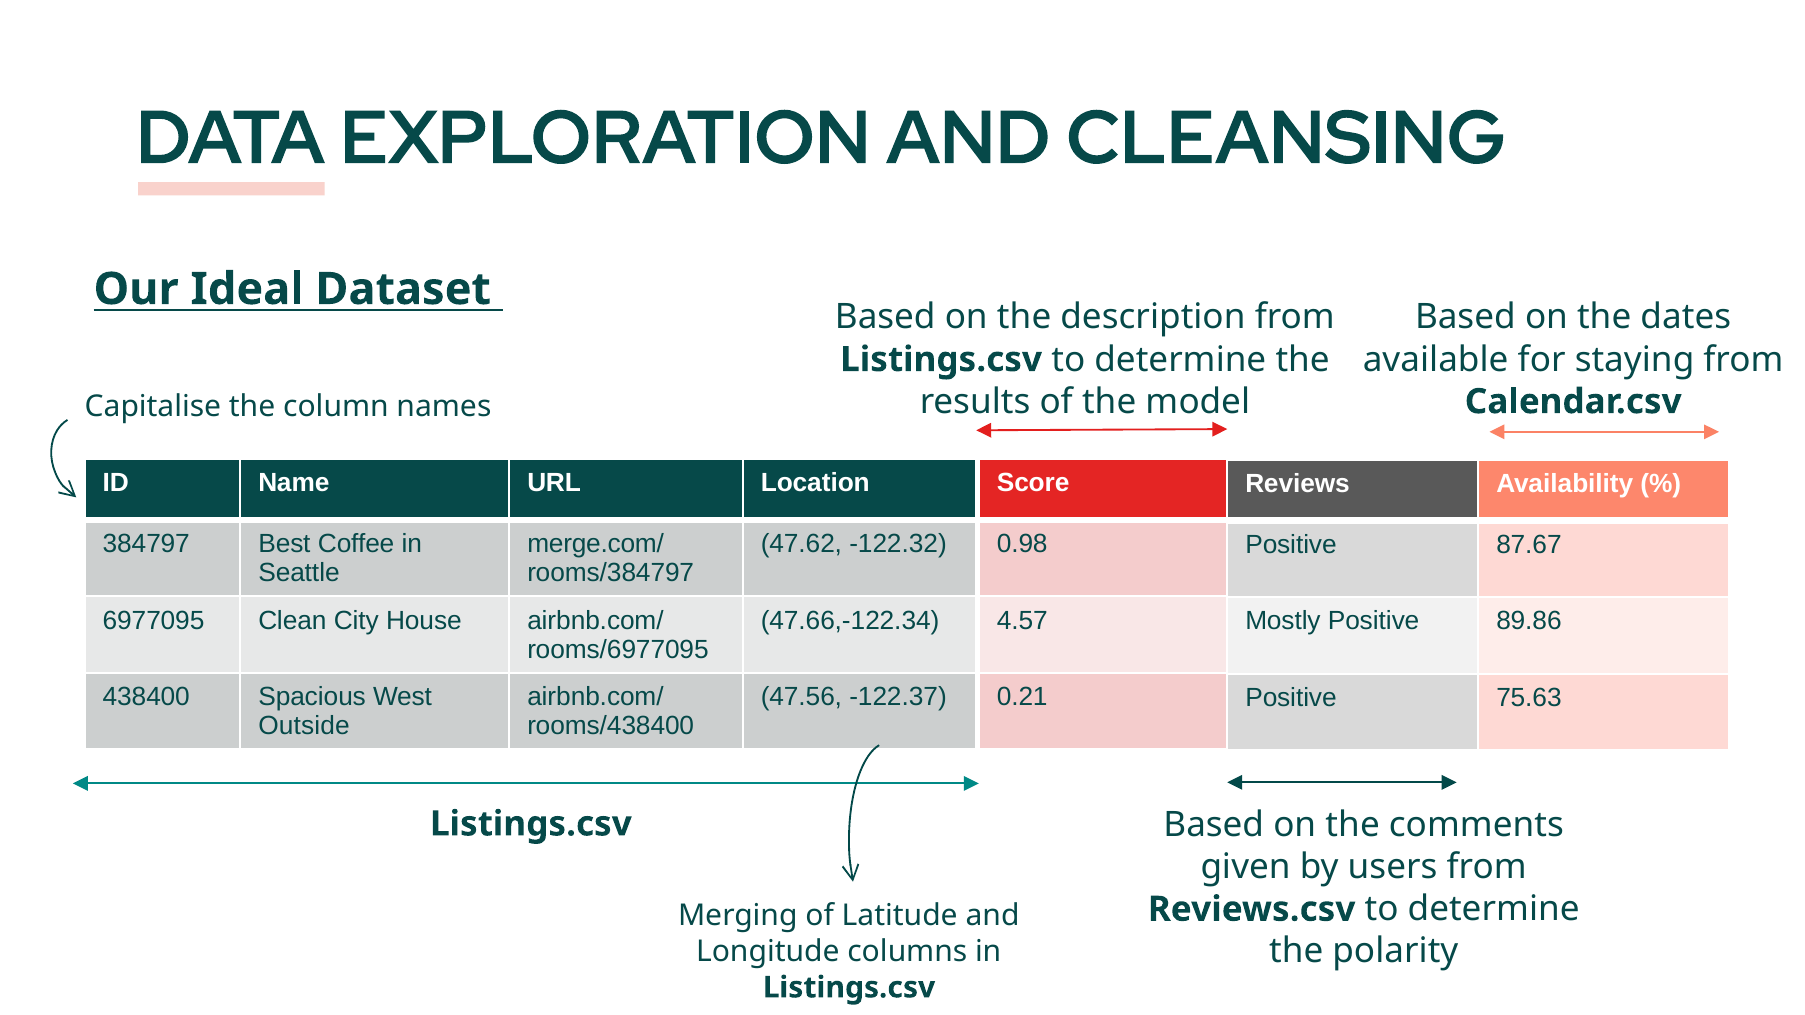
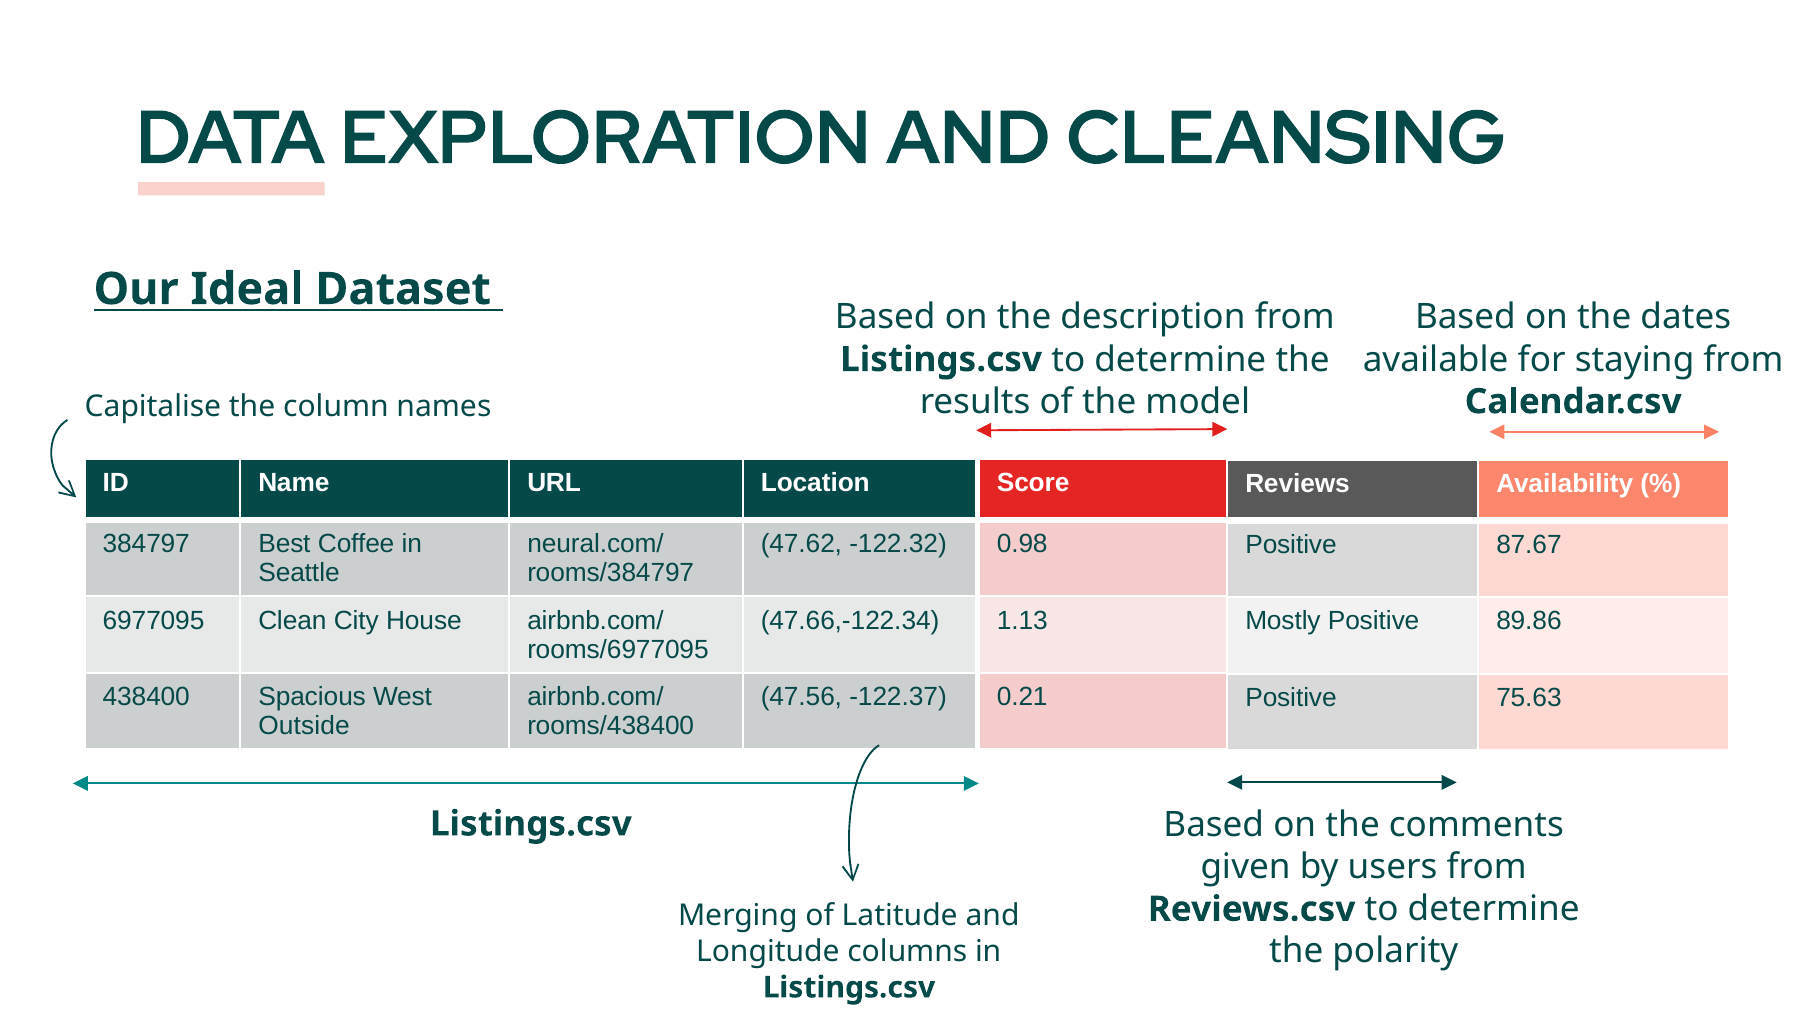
merge.com/: merge.com/ -> neural.com/ (596, 544)
4.57: 4.57 -> 1.13 (1022, 621)
